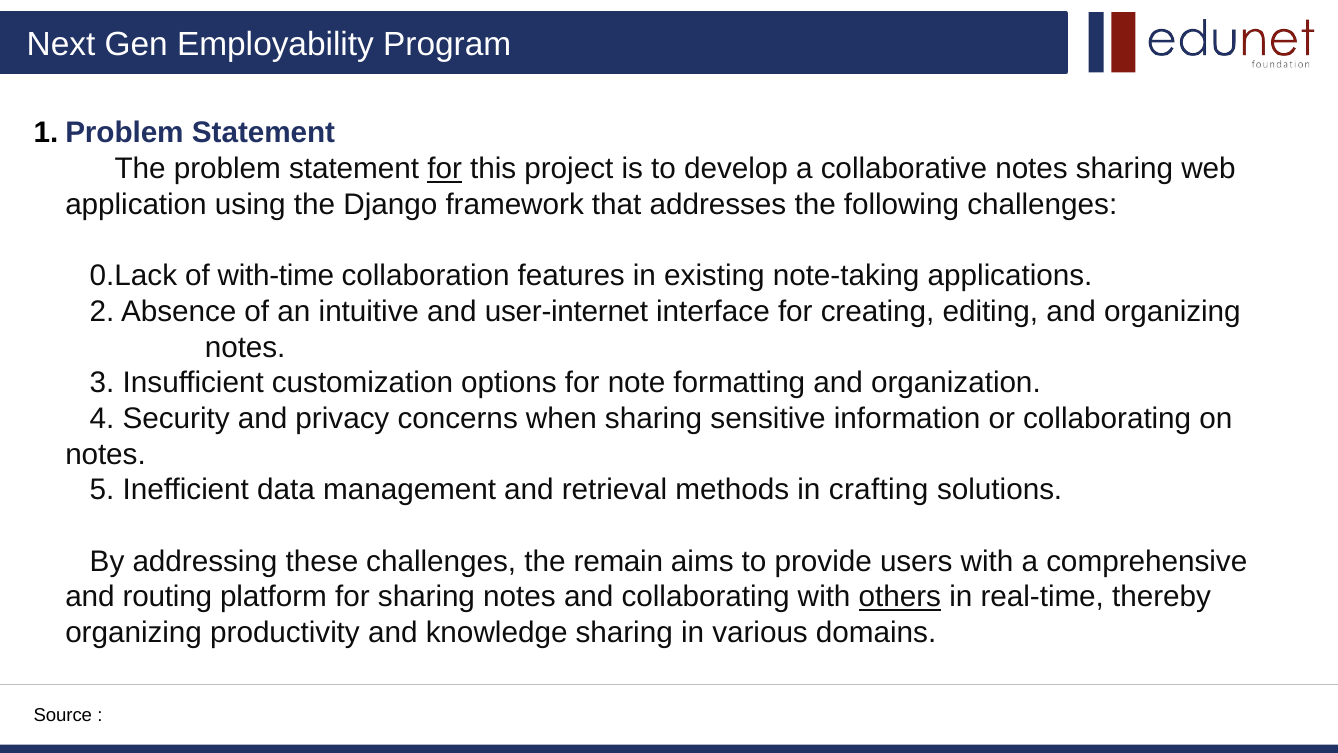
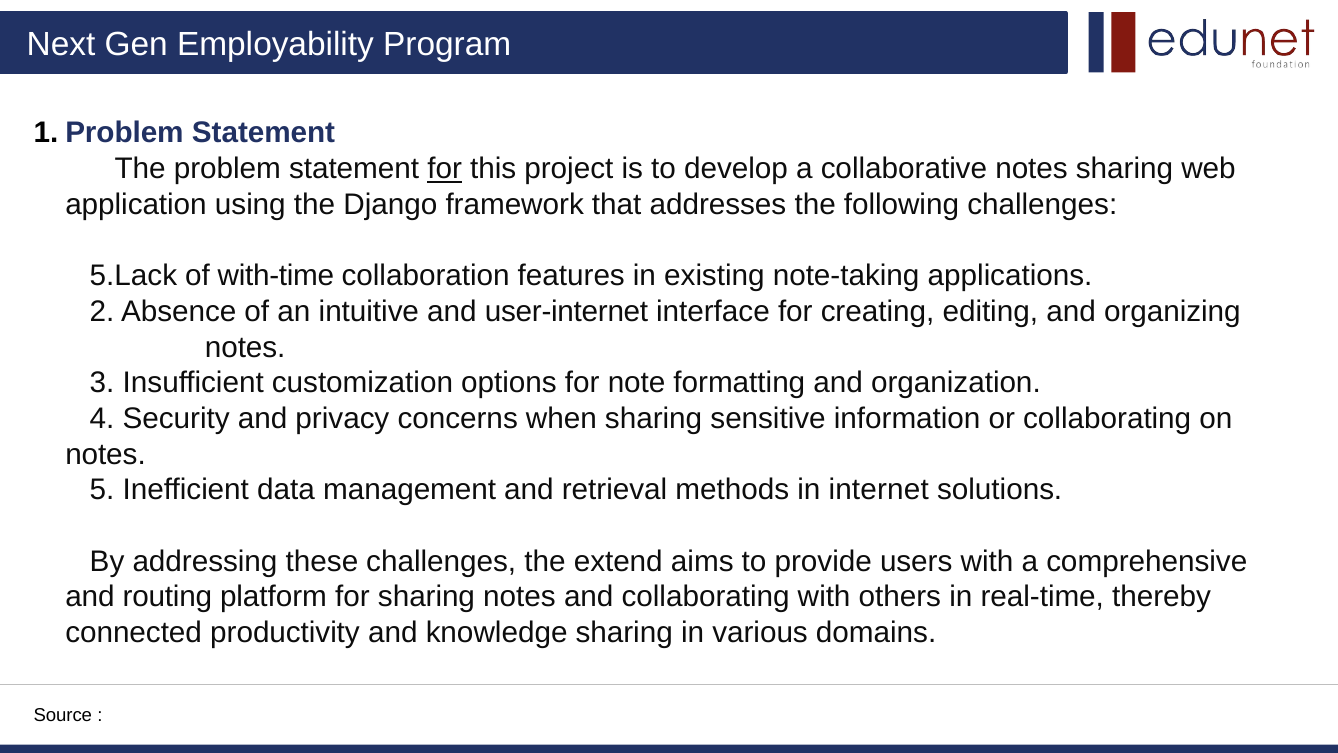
0.Lack: 0.Lack -> 5.Lack (133, 276)
crafting: crafting -> internet (879, 490)
remain: remain -> extend (618, 561)
others underline: present -> none (900, 597)
organizing: organizing -> connected (134, 632)
